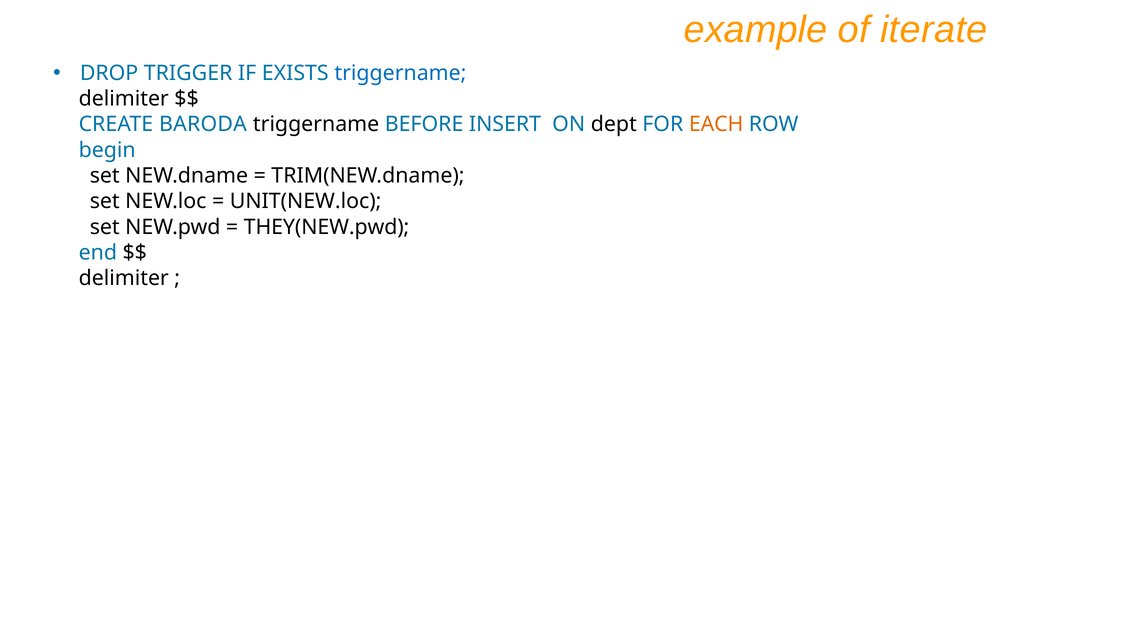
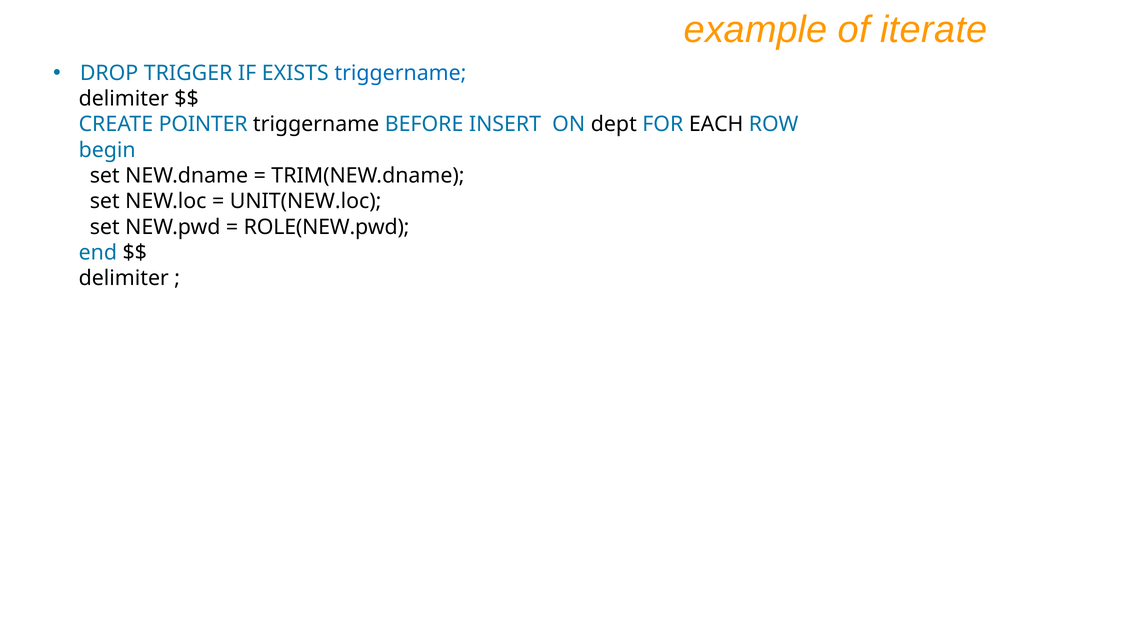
BARODA: BARODA -> POINTER (203, 124)
EACH colour: orange -> black (716, 124)
THEY(NEW.pwd: THEY(NEW.pwd -> ROLE(NEW.pwd (327, 227)
